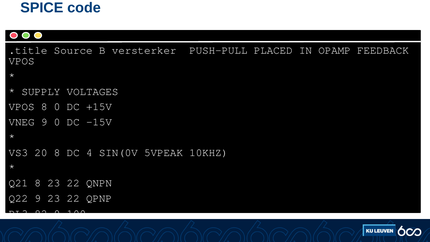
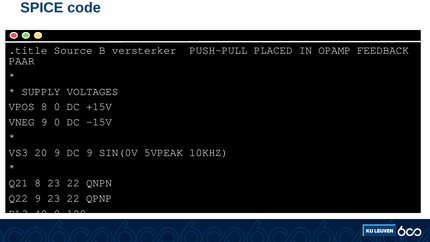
VPOS: VPOS -> PAAR (22, 61)
20 8: 8 -> 9 (57, 152)
DC 4: 4 -> 9 (89, 152)
82: 82 -> 40 (41, 213)
